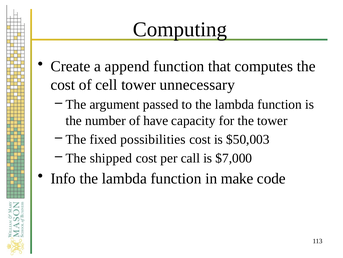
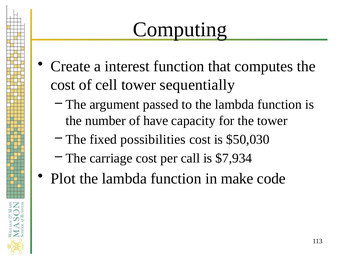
append: append -> interest (127, 66)
unnecessary: unnecessary -> sequentially (197, 85)
$50,003: $50,003 -> $50,030 (248, 139)
shipped: shipped -> carriage (111, 158)
$7,000: $7,000 -> $7,934 (234, 158)
Info: Info -> Plot (63, 178)
